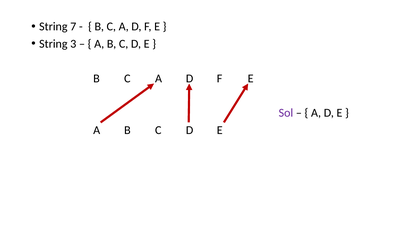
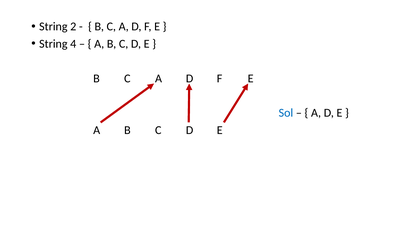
7: 7 -> 2 (73, 27)
3: 3 -> 4 (73, 44)
Sol colour: purple -> blue (286, 113)
